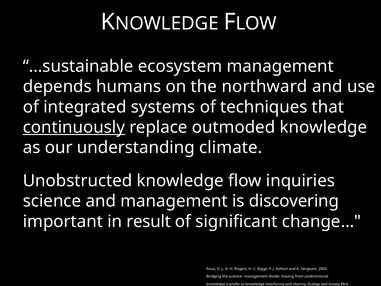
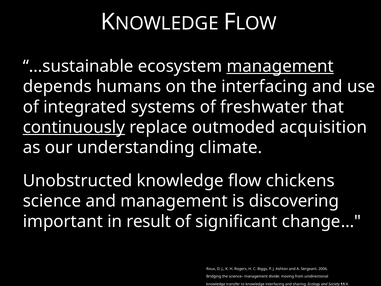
management underline: none -> present (280, 66)
the northward: northward -> interfacing (265, 86)
techniques: techniques -> freshwater (264, 107)
outmoded knowledge: knowledge -> acquisition (323, 127)
inquiries: inquiries -> chickens (300, 181)
